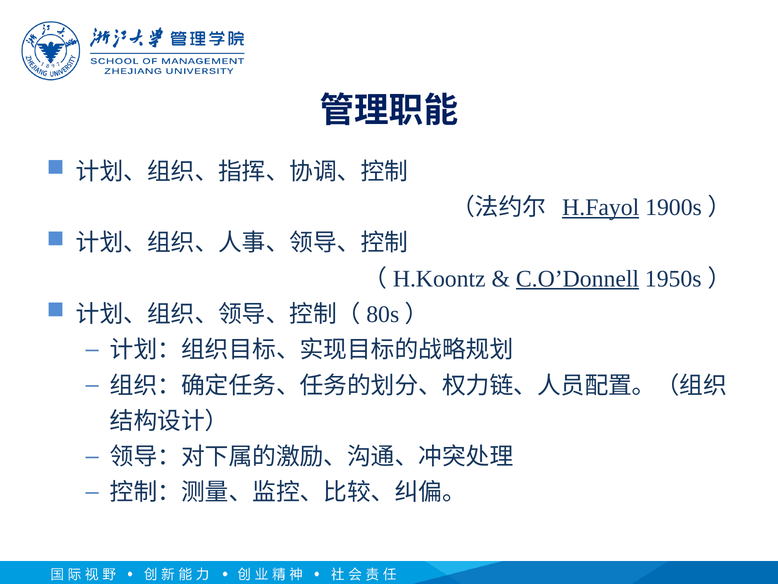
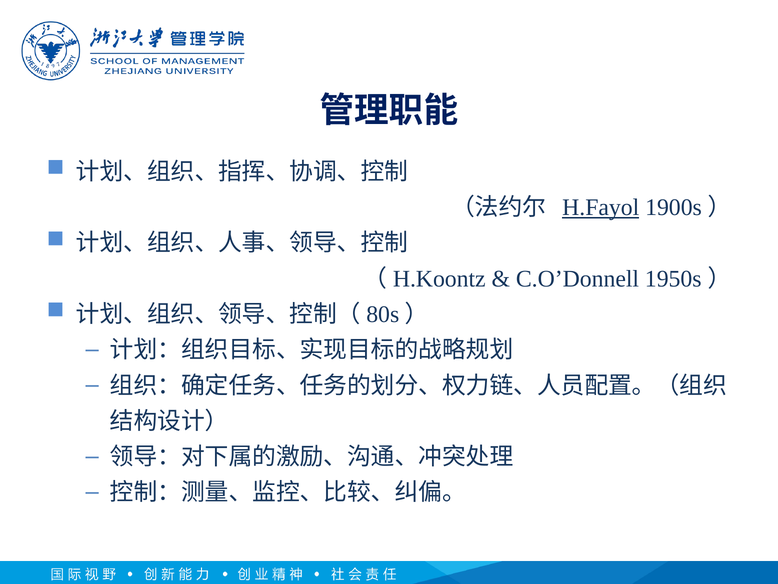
C.O’Donnell underline: present -> none (577, 278)
